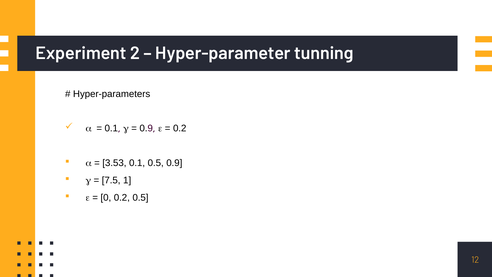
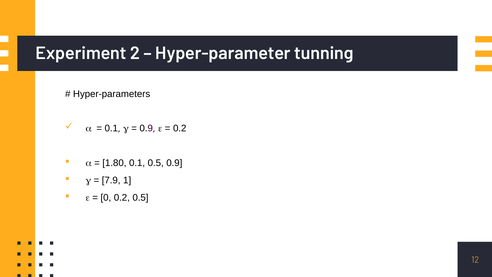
3.53: 3.53 -> 1.80 (114, 163)
7.5: 7.5 -> 7.9 (111, 180)
